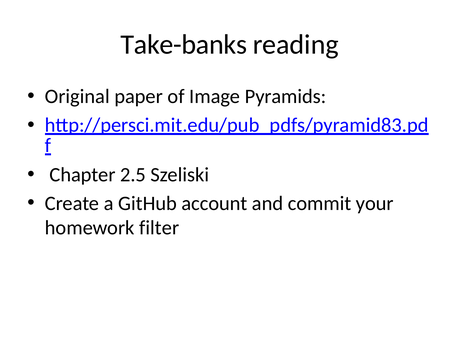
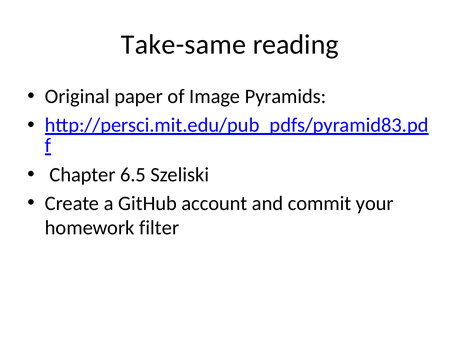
Take-banks: Take-banks -> Take-same (184, 45)
2.5: 2.5 -> 6.5 (133, 175)
